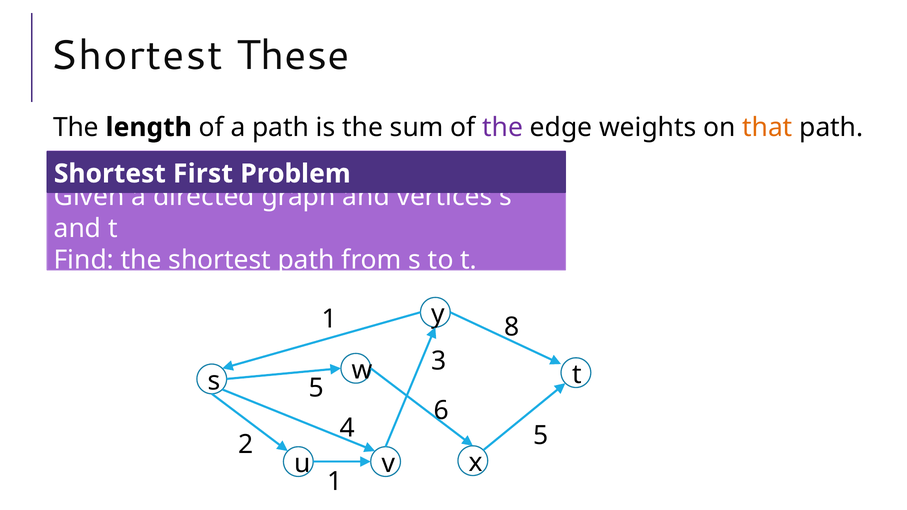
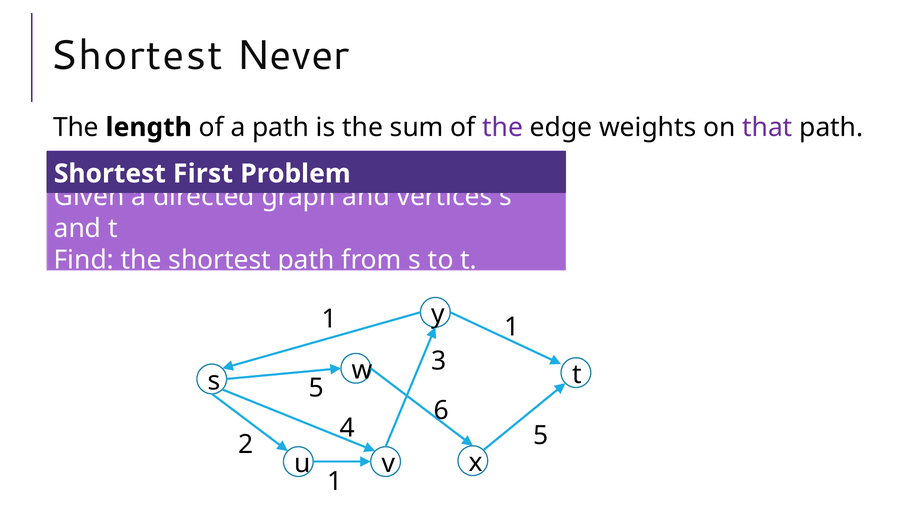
These: These -> Never (293, 56)
that colour: orange -> purple (767, 127)
8: 8 -> 1 (512, 327)
